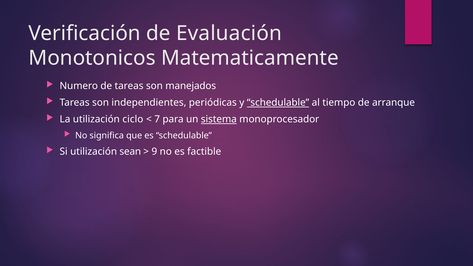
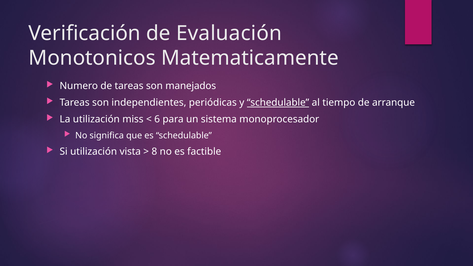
ciclo: ciclo -> miss (133, 119)
7: 7 -> 6 (157, 119)
sistema underline: present -> none (219, 119)
sean: sean -> vista (130, 152)
9: 9 -> 8 (154, 152)
